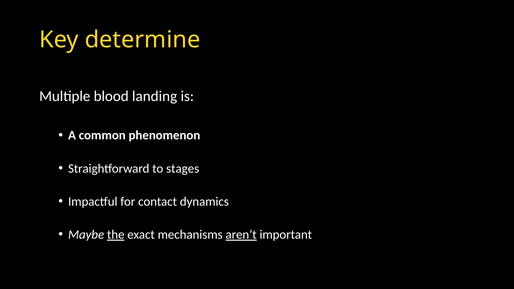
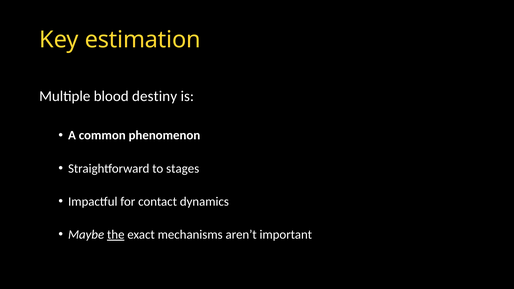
determine: determine -> estimation (143, 40)
landing: landing -> destiny (155, 96)
aren’t underline: present -> none (241, 235)
